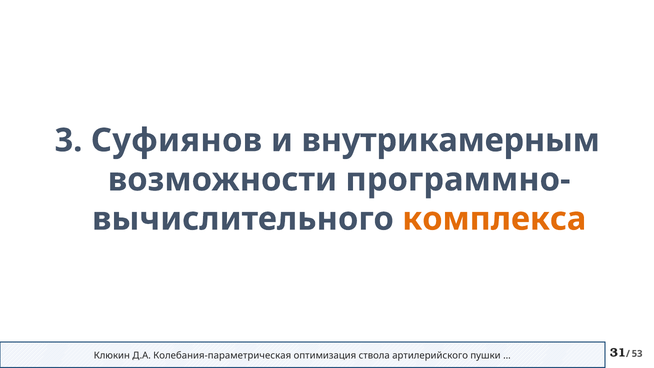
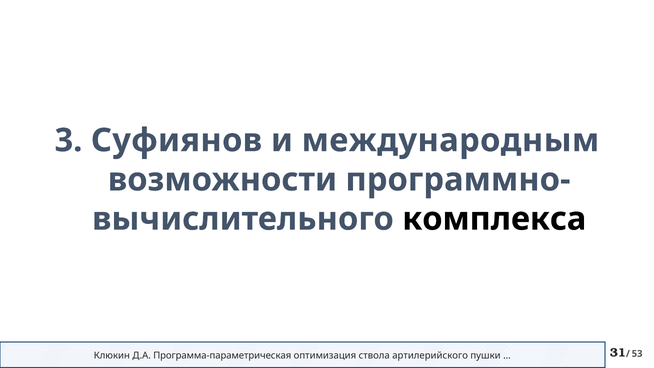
внутрикамерным: внутрикамерным -> международным (450, 140)
комплекса colour: orange -> black (494, 219)
Колебания-параметрическая: Колебания-параметрическая -> Программа-параметрическая (222, 355)
